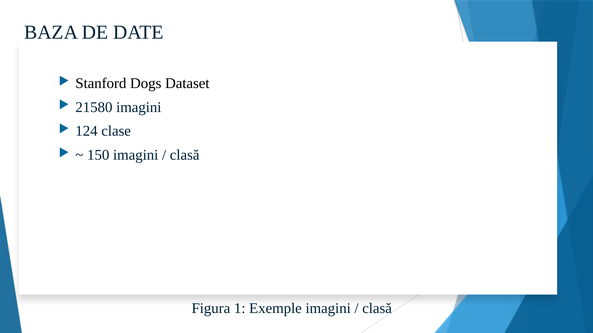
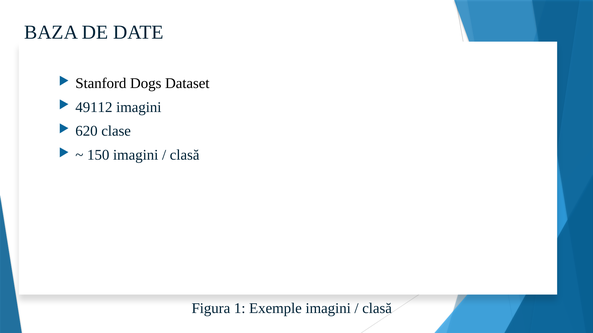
21580: 21580 -> 49112 (94, 107)
124: 124 -> 620 (87, 131)
